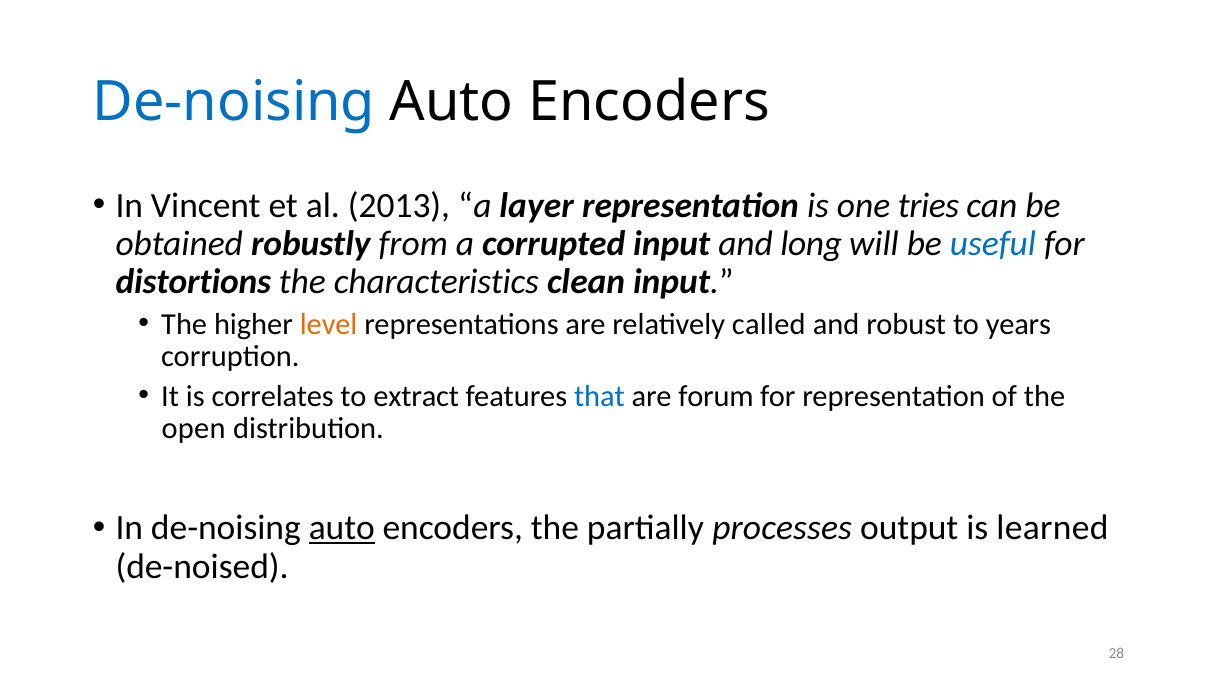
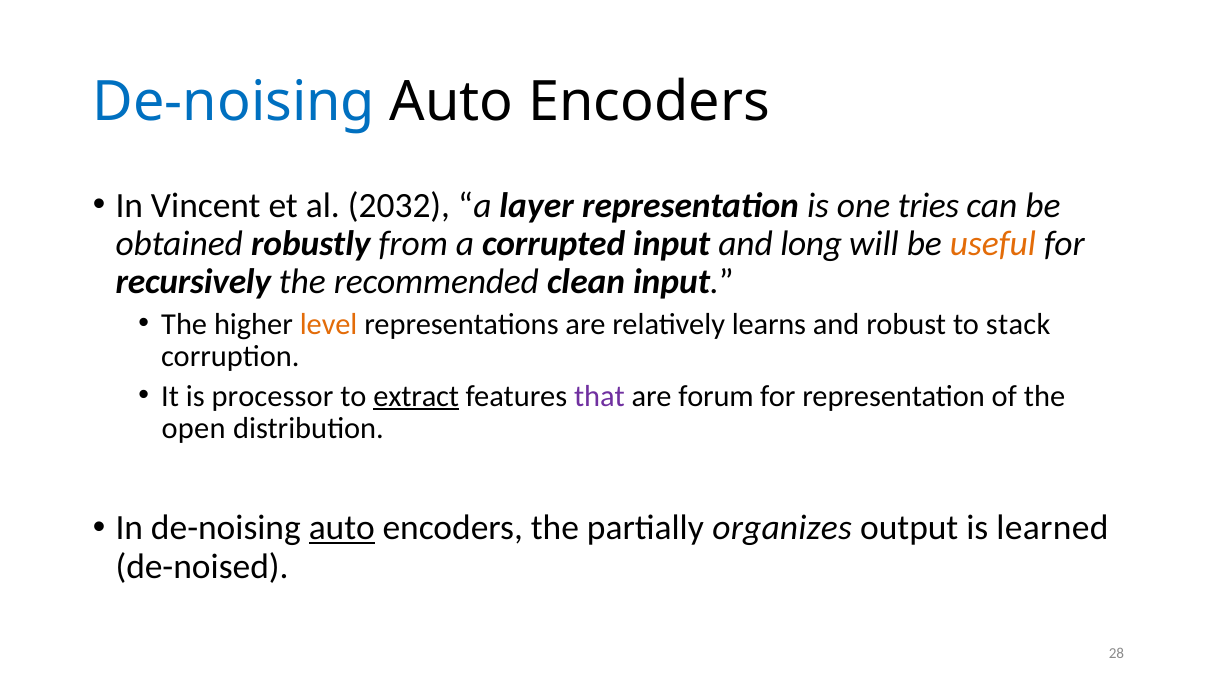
2013: 2013 -> 2032 (399, 206)
useful colour: blue -> orange (993, 244)
distortions: distortions -> recursively (193, 282)
characteristics: characteristics -> recommended (436, 282)
called: called -> learns (769, 324)
years: years -> stack (1018, 324)
correlates: correlates -> processor (272, 396)
extract underline: none -> present (416, 396)
that colour: blue -> purple (599, 396)
processes: processes -> organizes (782, 529)
